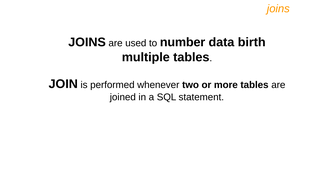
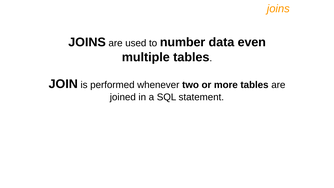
birth: birth -> even (252, 42)
